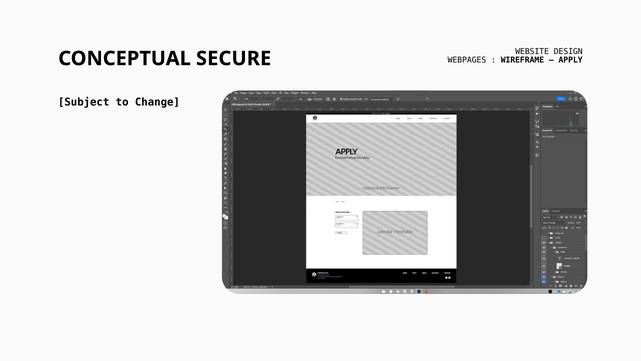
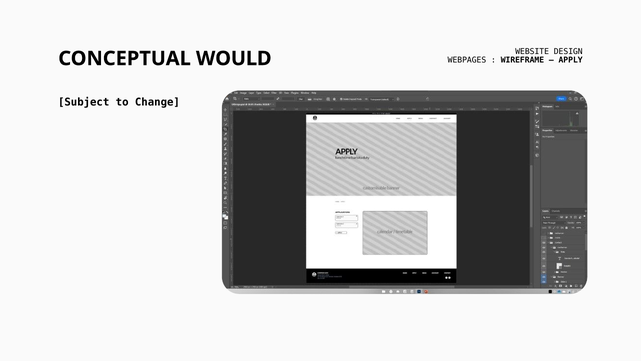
SECURE: SECURE -> WOULD (234, 58)
